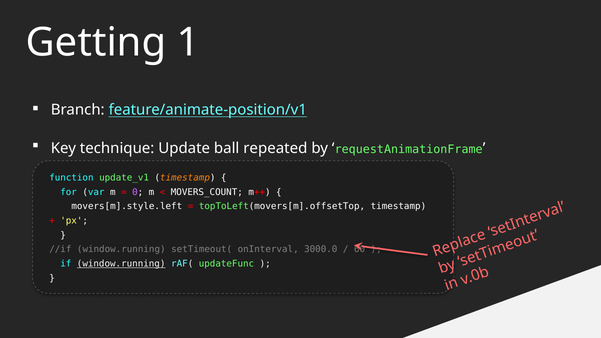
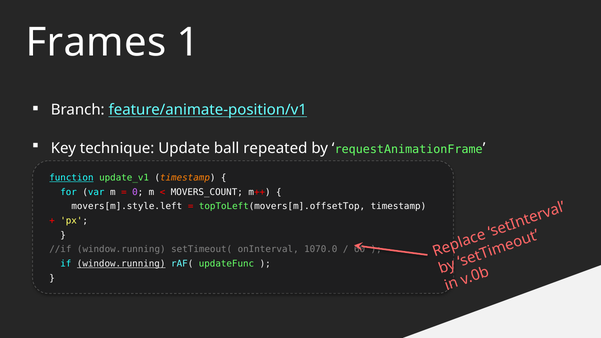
Getting: Getting -> Frames (96, 43)
function underline: none -> present (71, 178)
3000.0: 3000.0 -> 1070.0 (321, 249)
